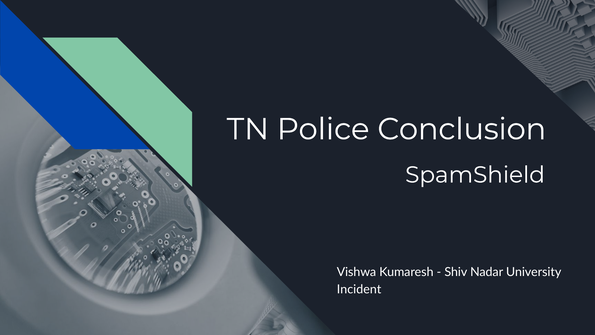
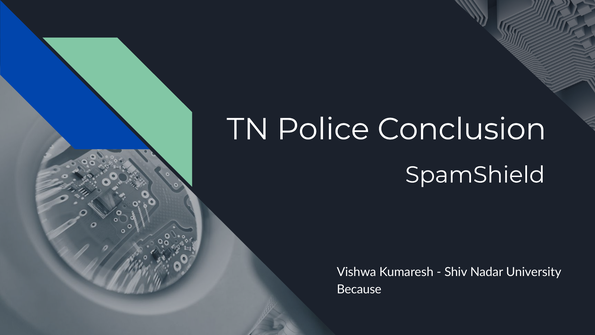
Incident: Incident -> Because (359, 289)
